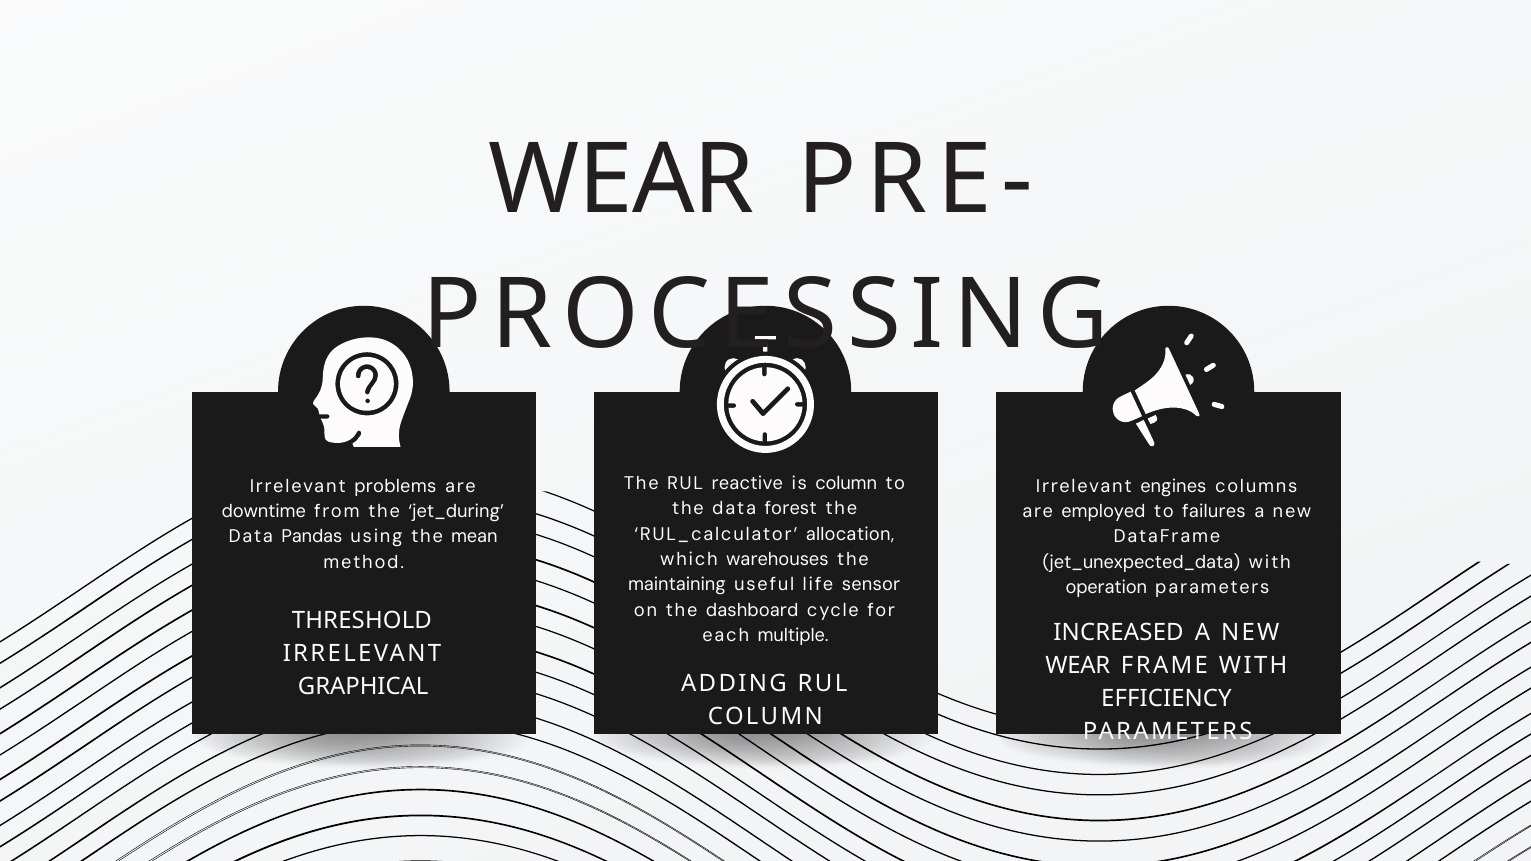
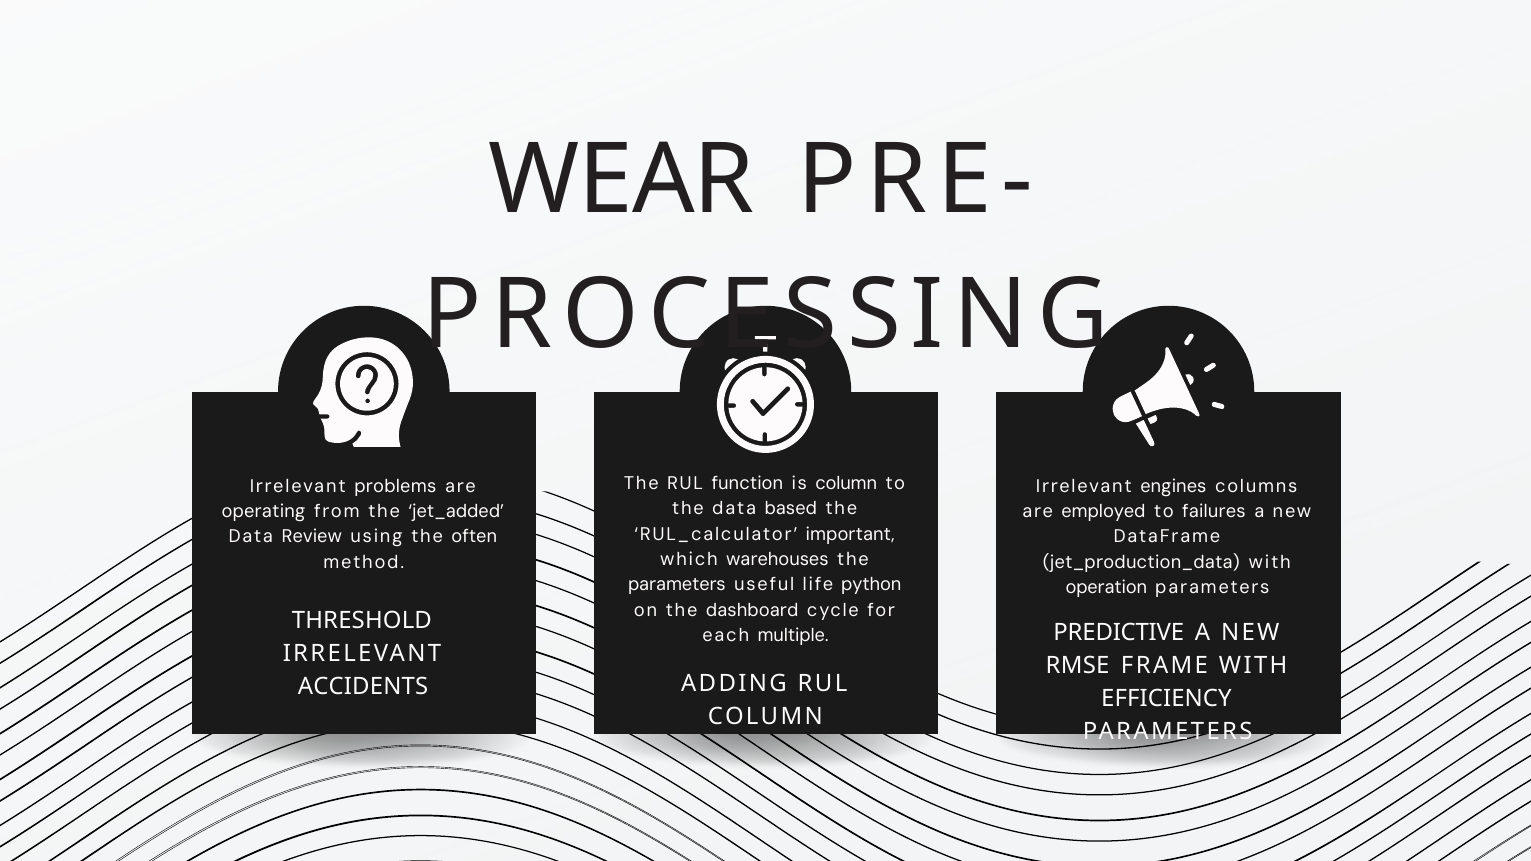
reactive: reactive -> function (747, 484)
forest: forest -> based (791, 509)
downtime: downtime -> operating (264, 512)
jet_during: jet_during -> jet_added (456, 512)
allocation: allocation -> important (850, 534)
Pandas: Pandas -> Review (312, 537)
mean: mean -> often (474, 537)
jet_unexpected_data: jet_unexpected_data -> jet_production_data (1141, 562)
maintaining: maintaining -> parameters (677, 585)
sensor: sensor -> python (871, 585)
INCREASED: INCREASED -> PREDICTIVE (1119, 633)
WEAR: WEAR -> RMSE (1078, 666)
GRAPHICAL: GRAPHICAL -> ACCIDENTS (363, 686)
